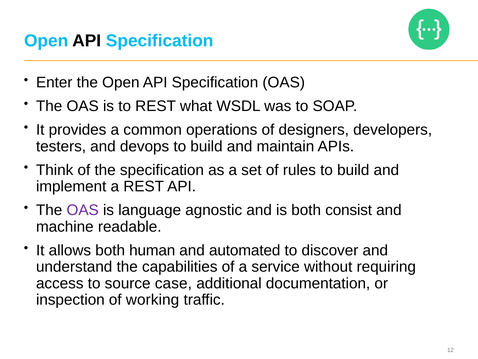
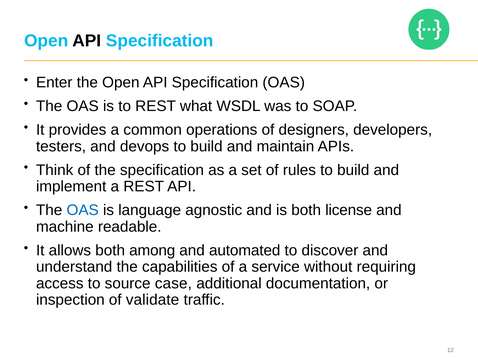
OAS colour: purple -> blue (83, 210)
consist: consist -> license (349, 210)
human: human -> among (152, 250)
working: working -> validate (153, 300)
